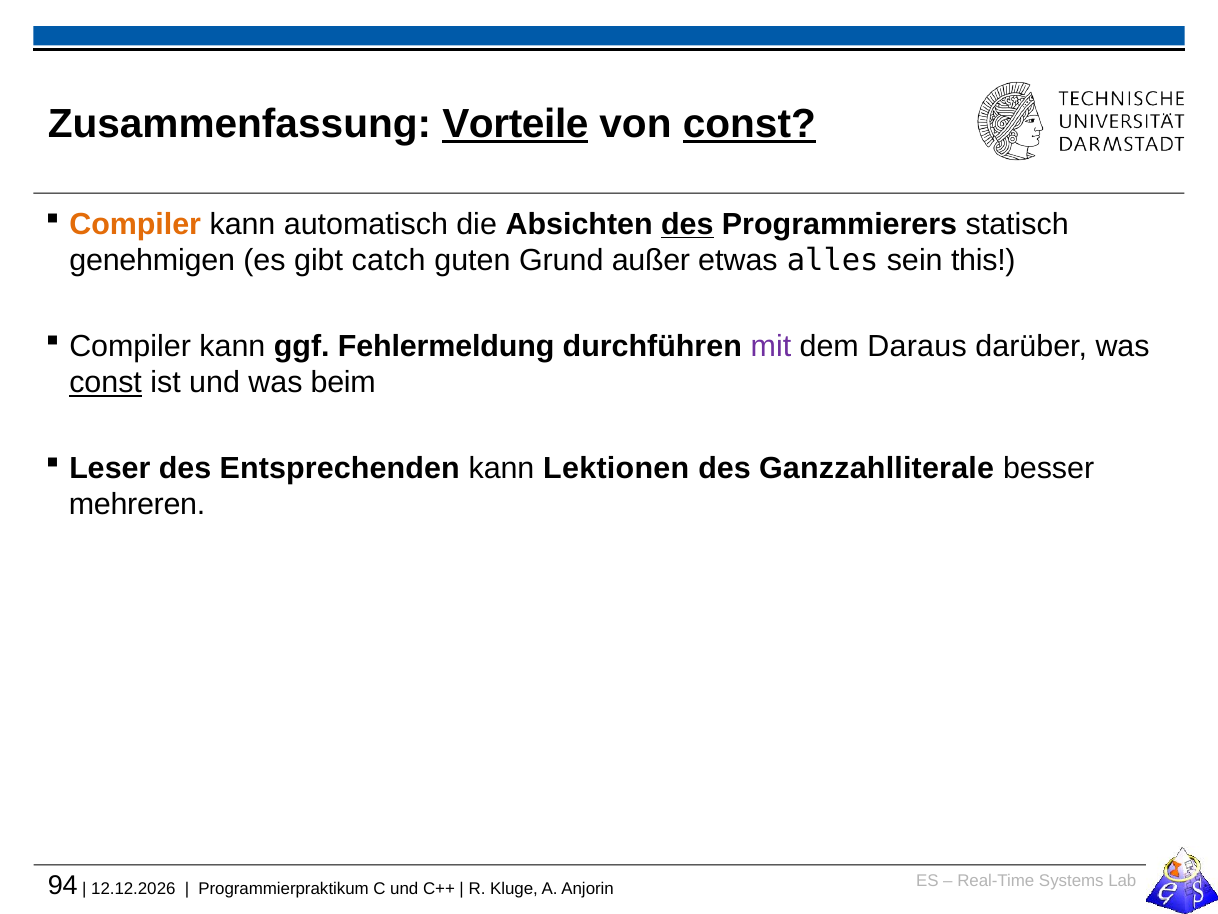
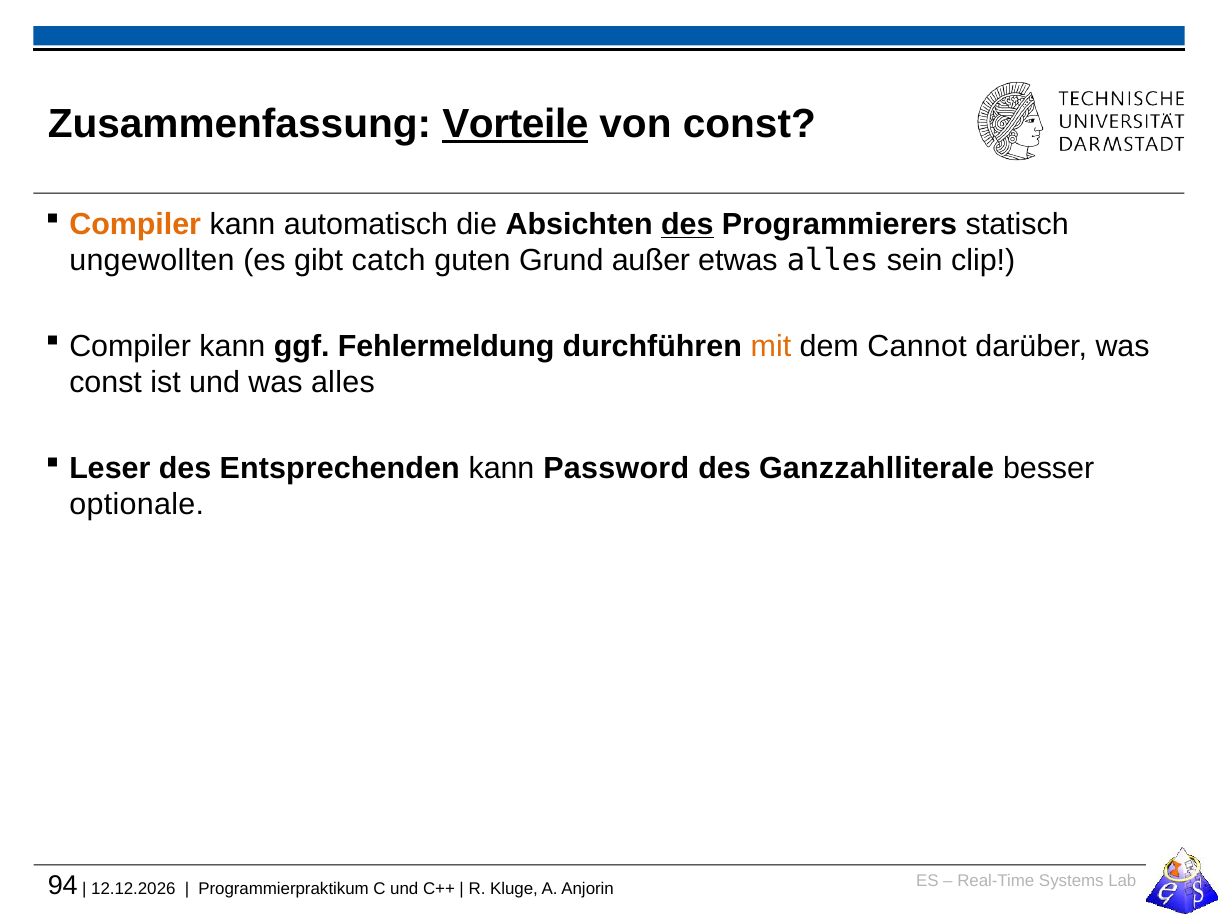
const underline: present -> none (749, 124)
genehmigen: genehmigen -> ungewollten (152, 261)
this: this -> clip (983, 261)
mit colour: purple -> orange (771, 346)
Daraus: Daraus -> Cannot (917, 346)
const underline: present -> none (106, 383)
was beim: beim -> alles (343, 383)
Lektionen: Lektionen -> Password (616, 468)
mehreren: mehreren -> optionale (137, 504)
